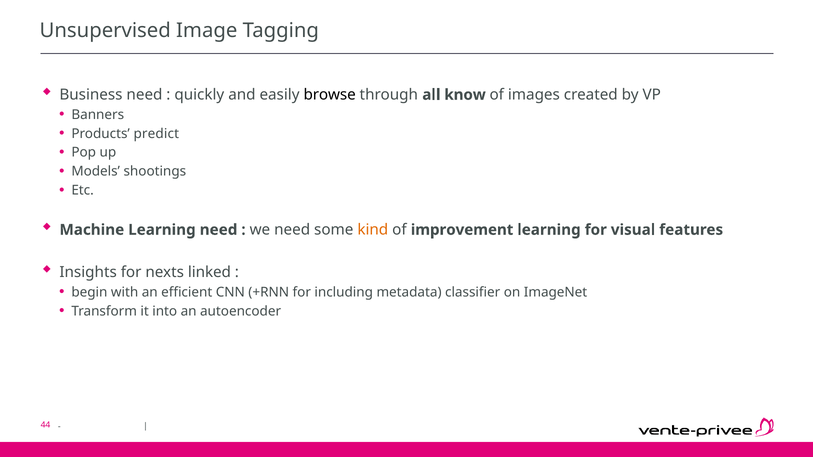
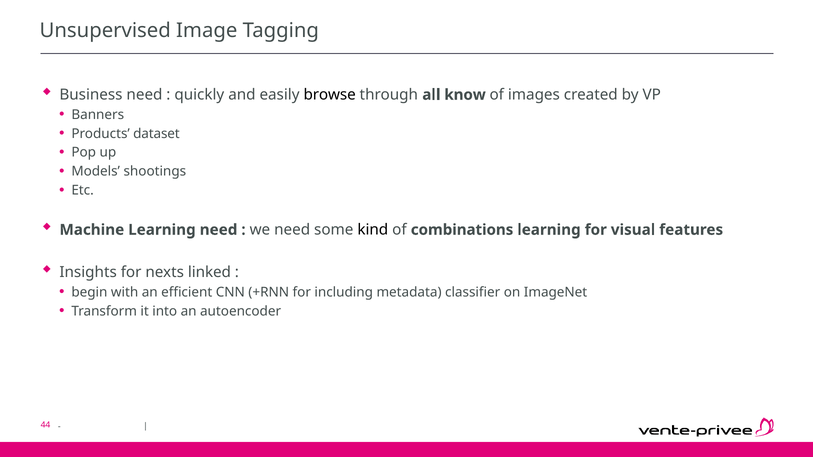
predict: predict -> dataset (156, 134)
kind colour: orange -> black (373, 230)
improvement: improvement -> combinations (462, 230)
